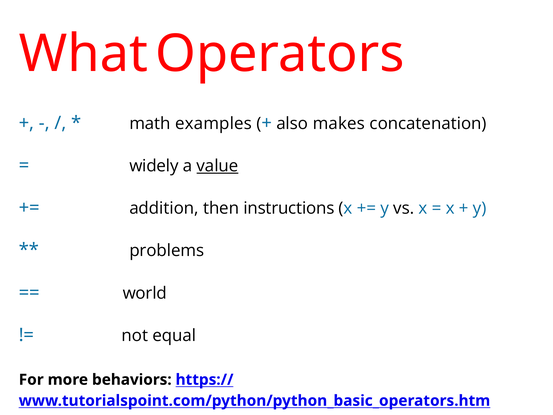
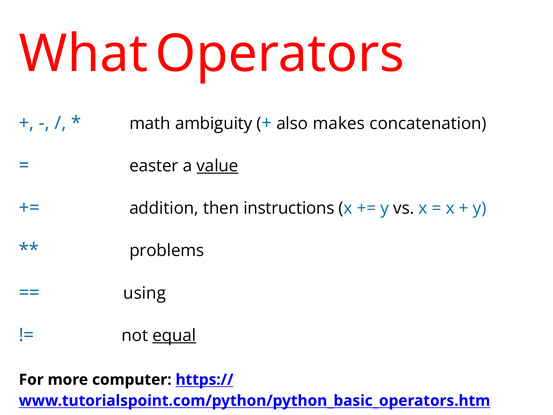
examples: examples -> ambiguity (214, 123)
widely: widely -> easter (154, 166)
world: world -> using (145, 293)
equal underline: none -> present (174, 335)
behaviors: behaviors -> computer (132, 379)
